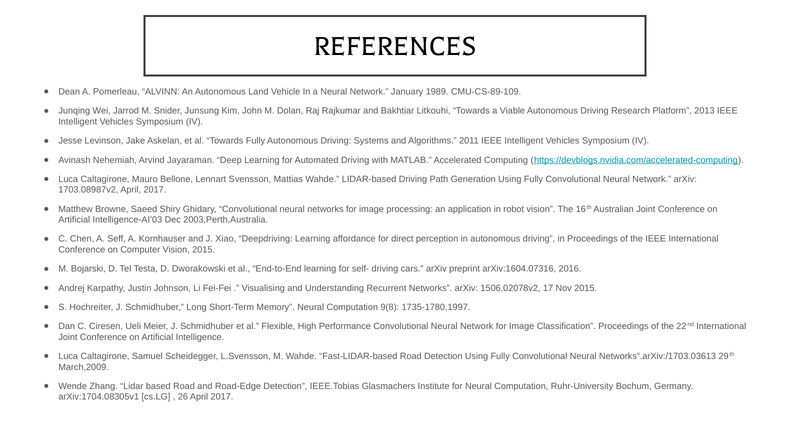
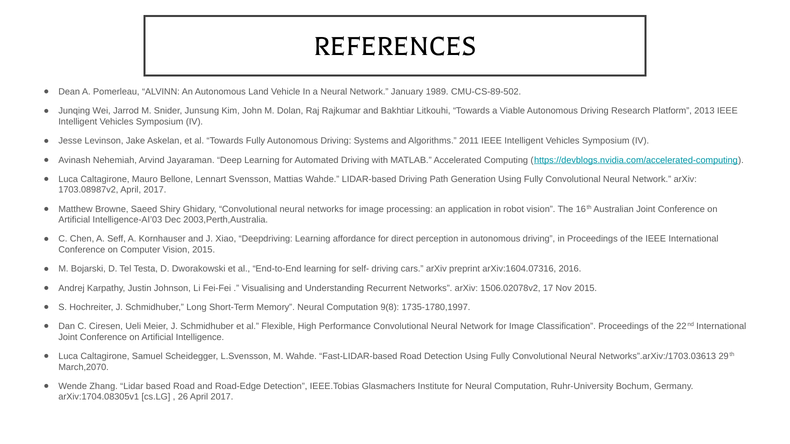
CMU-CS-89-109: CMU-CS-89-109 -> CMU-CS-89-502 (486, 92)
March,2009: March,2009 -> March,2070 (84, 367)
